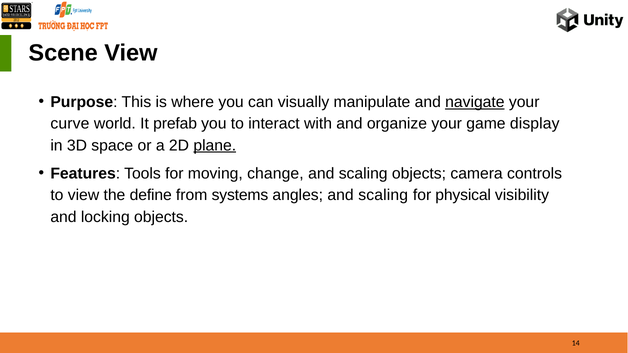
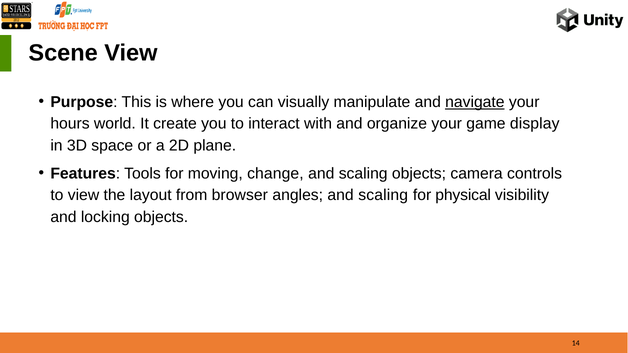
curve: curve -> hours (70, 124)
prefab: prefab -> create (175, 124)
plane underline: present -> none (215, 146)
define: define -> layout (151, 195)
systems: systems -> browser (240, 195)
